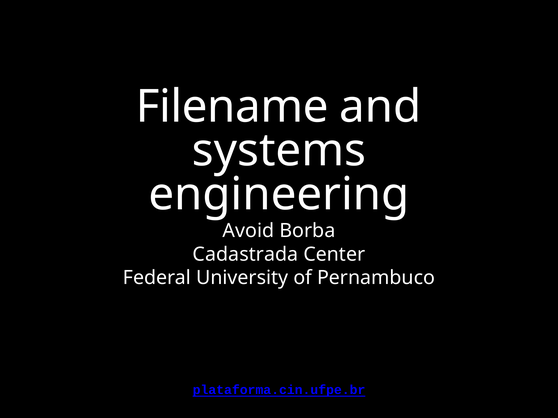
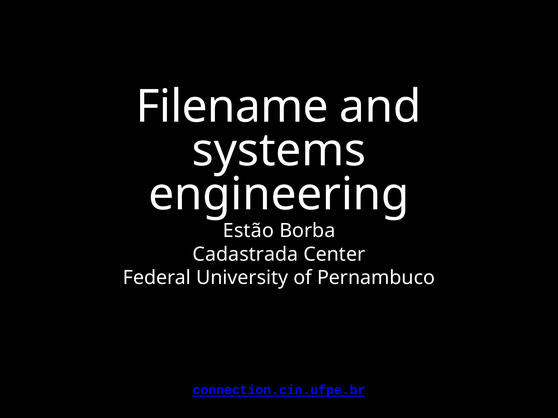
Avoid: Avoid -> Estão (248, 231)
plataforma.cin.ufpe.br: plataforma.cin.ufpe.br -> connection.cin.ufpe.br (279, 390)
